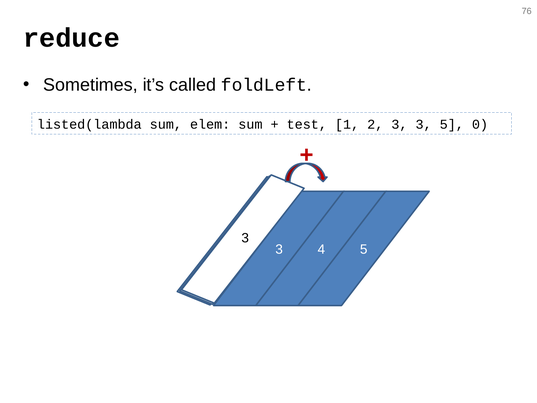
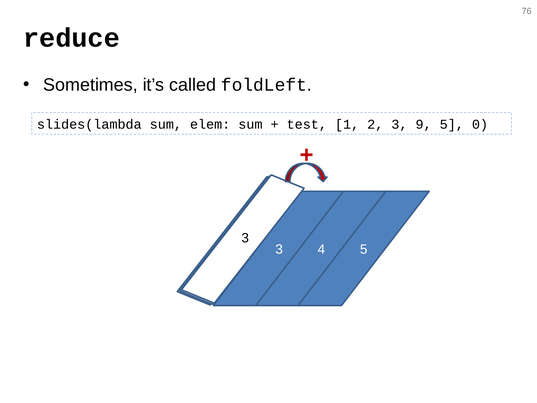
listed(lambda: listed(lambda -> slides(lambda (89, 124)
3 3: 3 -> 9 (424, 124)
